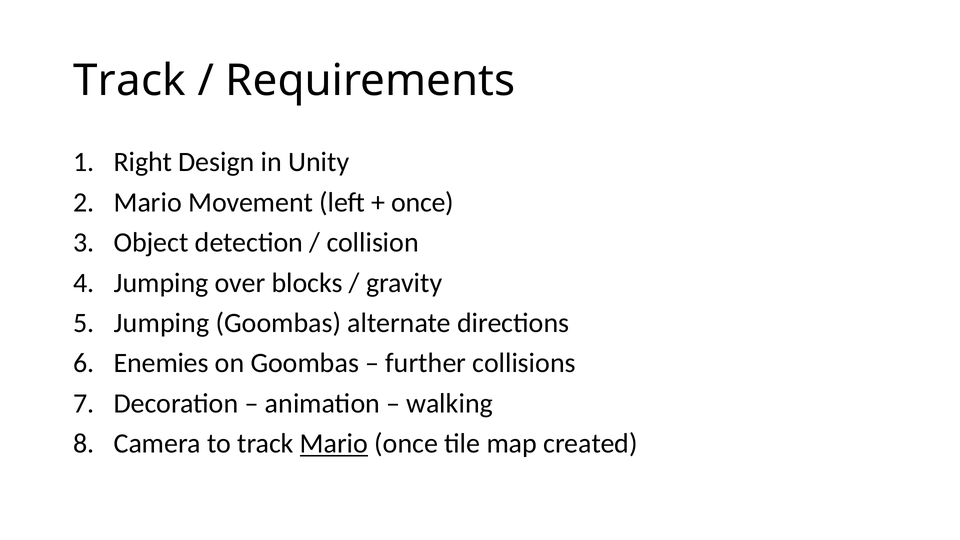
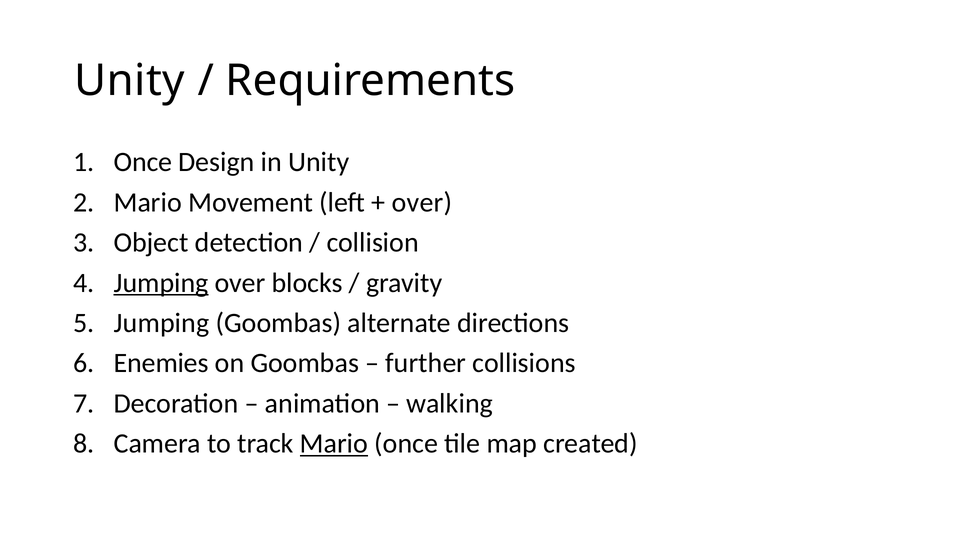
Track: Track -> Unity (129, 81)
Right: Right -> Once (143, 162)
once: once -> over (422, 202)
Jumping underline: none -> present (161, 283)
